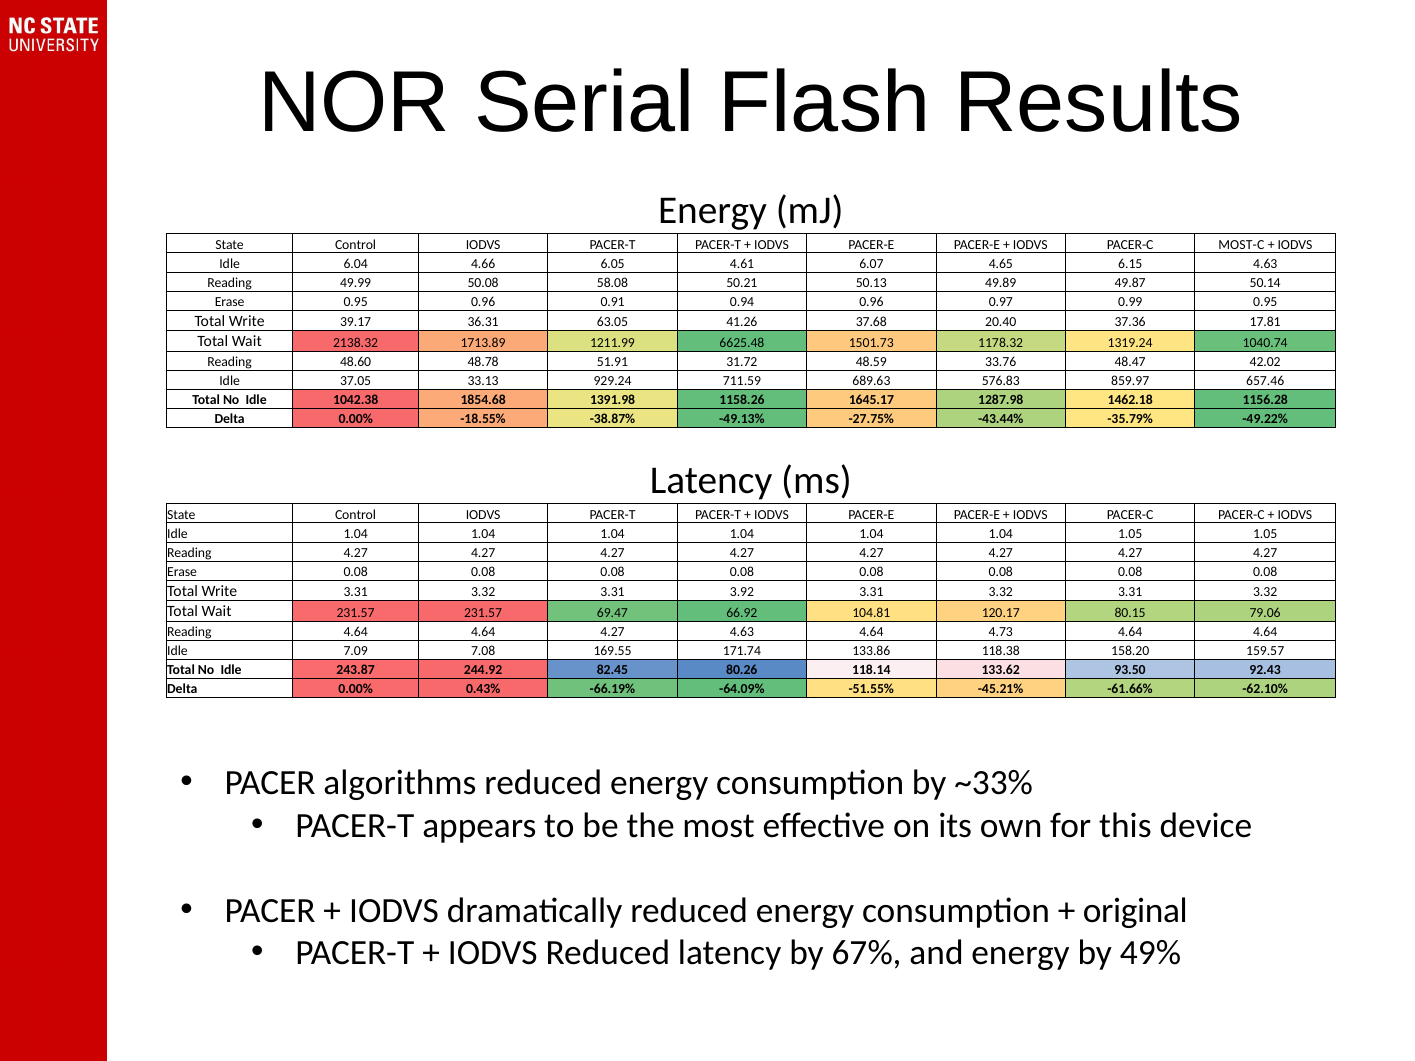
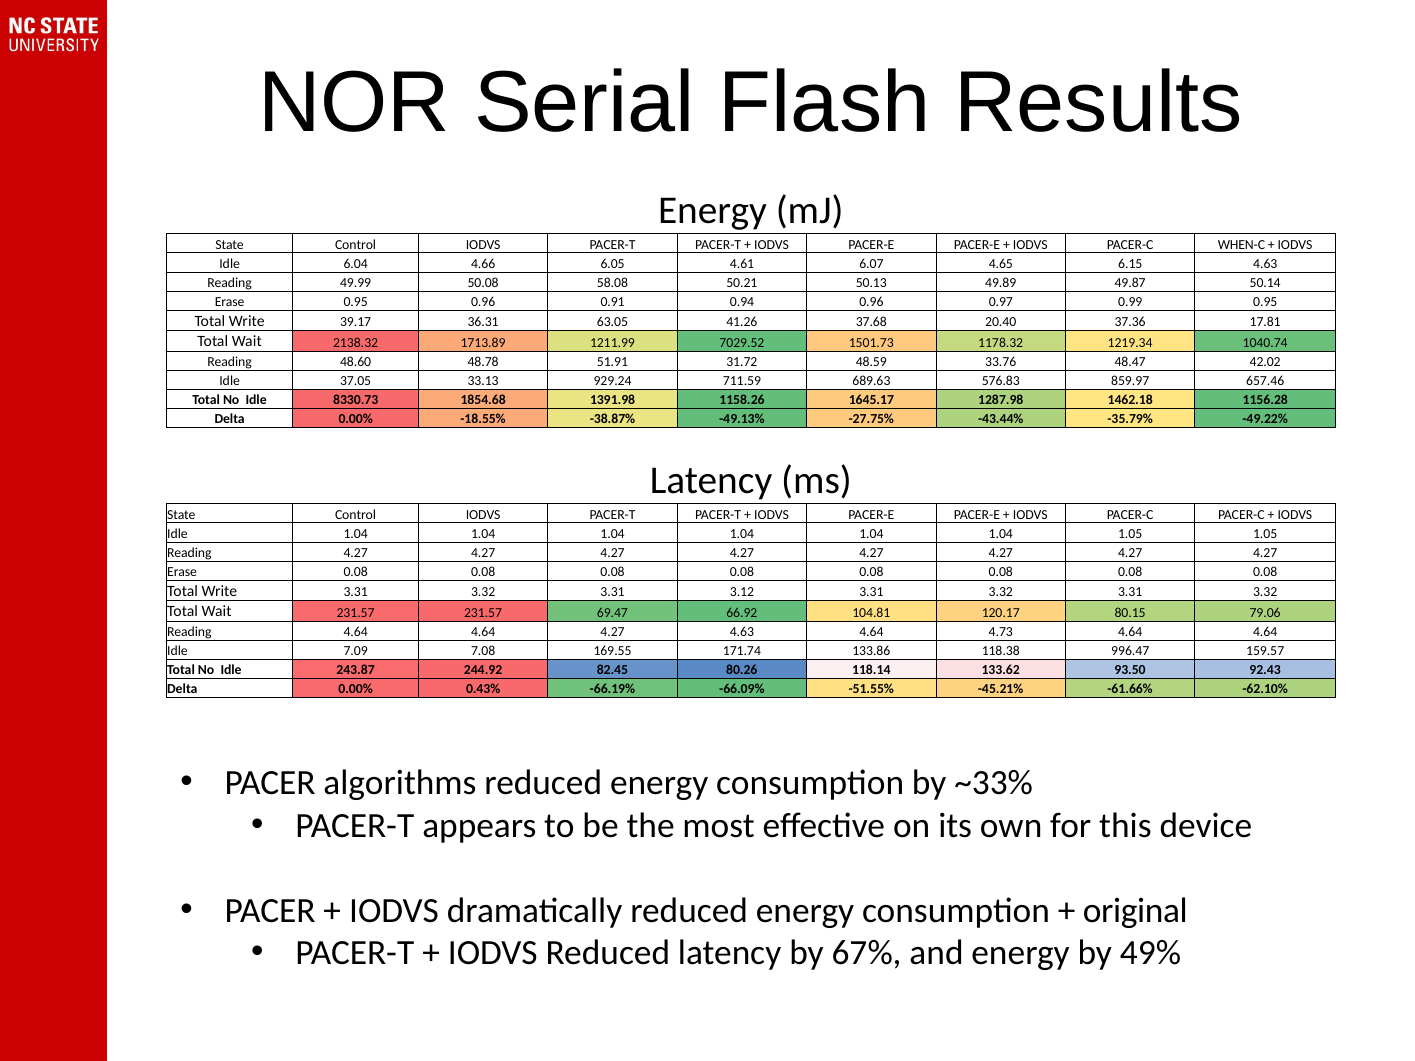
MOST-C: MOST-C -> WHEN-C (1241, 245)
6625.48: 6625.48 -> 7029.52 (742, 343)
1319.24: 1319.24 -> 1219.34 (1130, 343)
1042.38: 1042.38 -> 8330.73 (356, 400)
3.92: 3.92 -> 3.12 (742, 592)
158.20: 158.20 -> 996.47 (1130, 651)
-64.09%: -64.09% -> -66.09% (742, 689)
